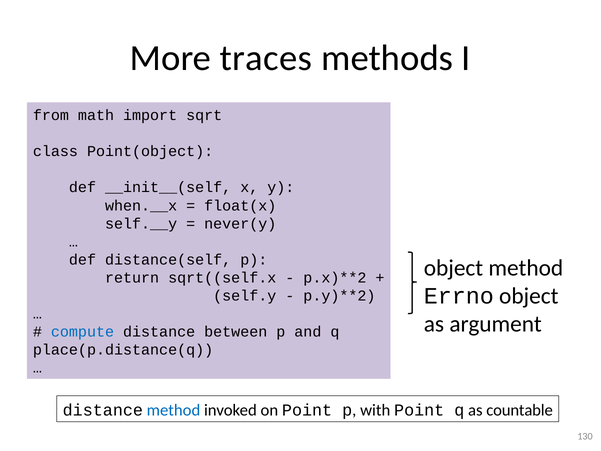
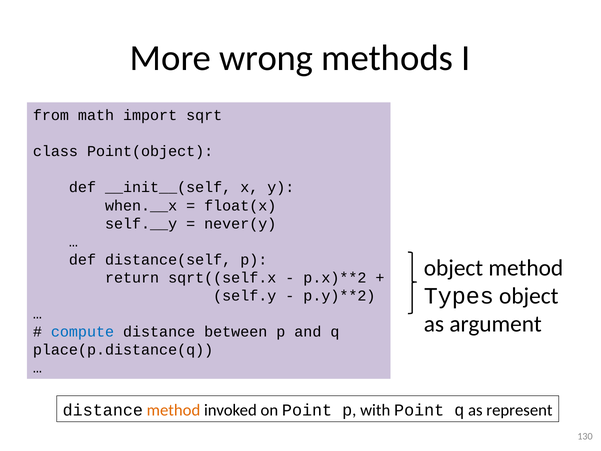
traces: traces -> wrong (266, 58)
Errno: Errno -> Types (459, 296)
method colour: blue -> orange (173, 410)
countable: countable -> represent (519, 410)
